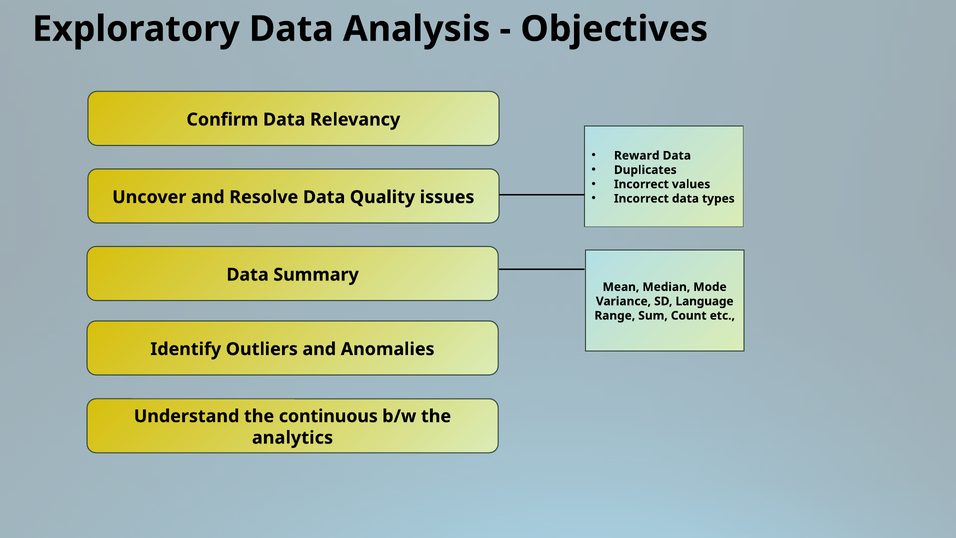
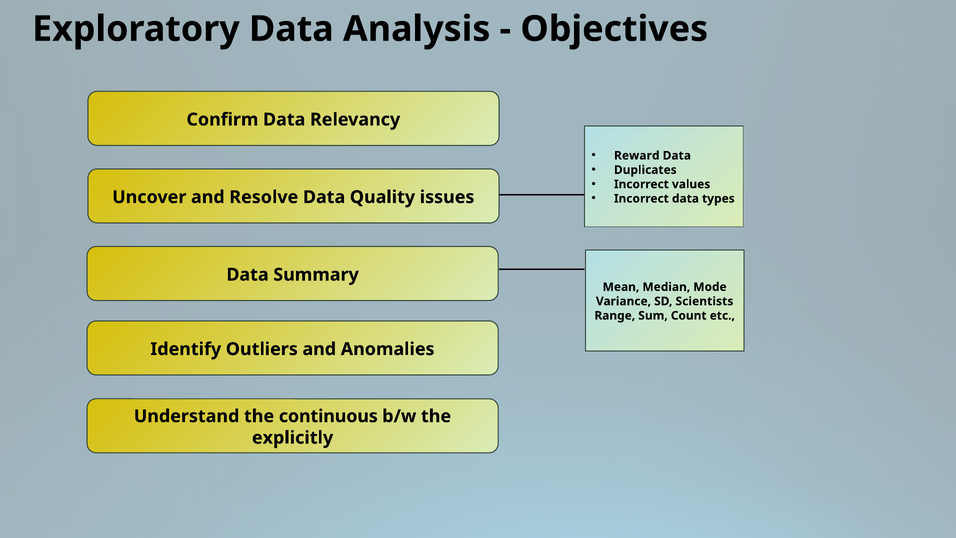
Language: Language -> Scientists (704, 301)
analytics: analytics -> explicitly (293, 438)
